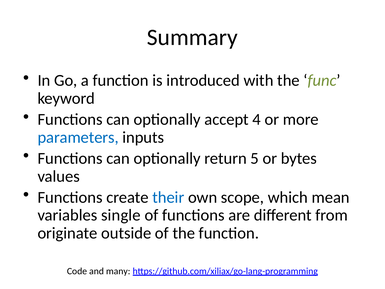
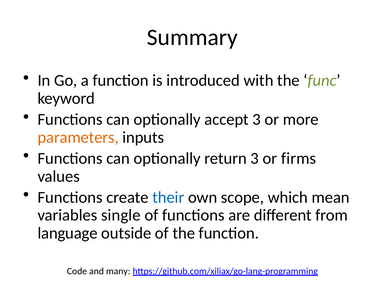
accept 4: 4 -> 3 (257, 119)
parameters colour: blue -> orange (78, 137)
return 5: 5 -> 3 (255, 158)
bytes: bytes -> firms (299, 158)
originate: originate -> language (68, 233)
